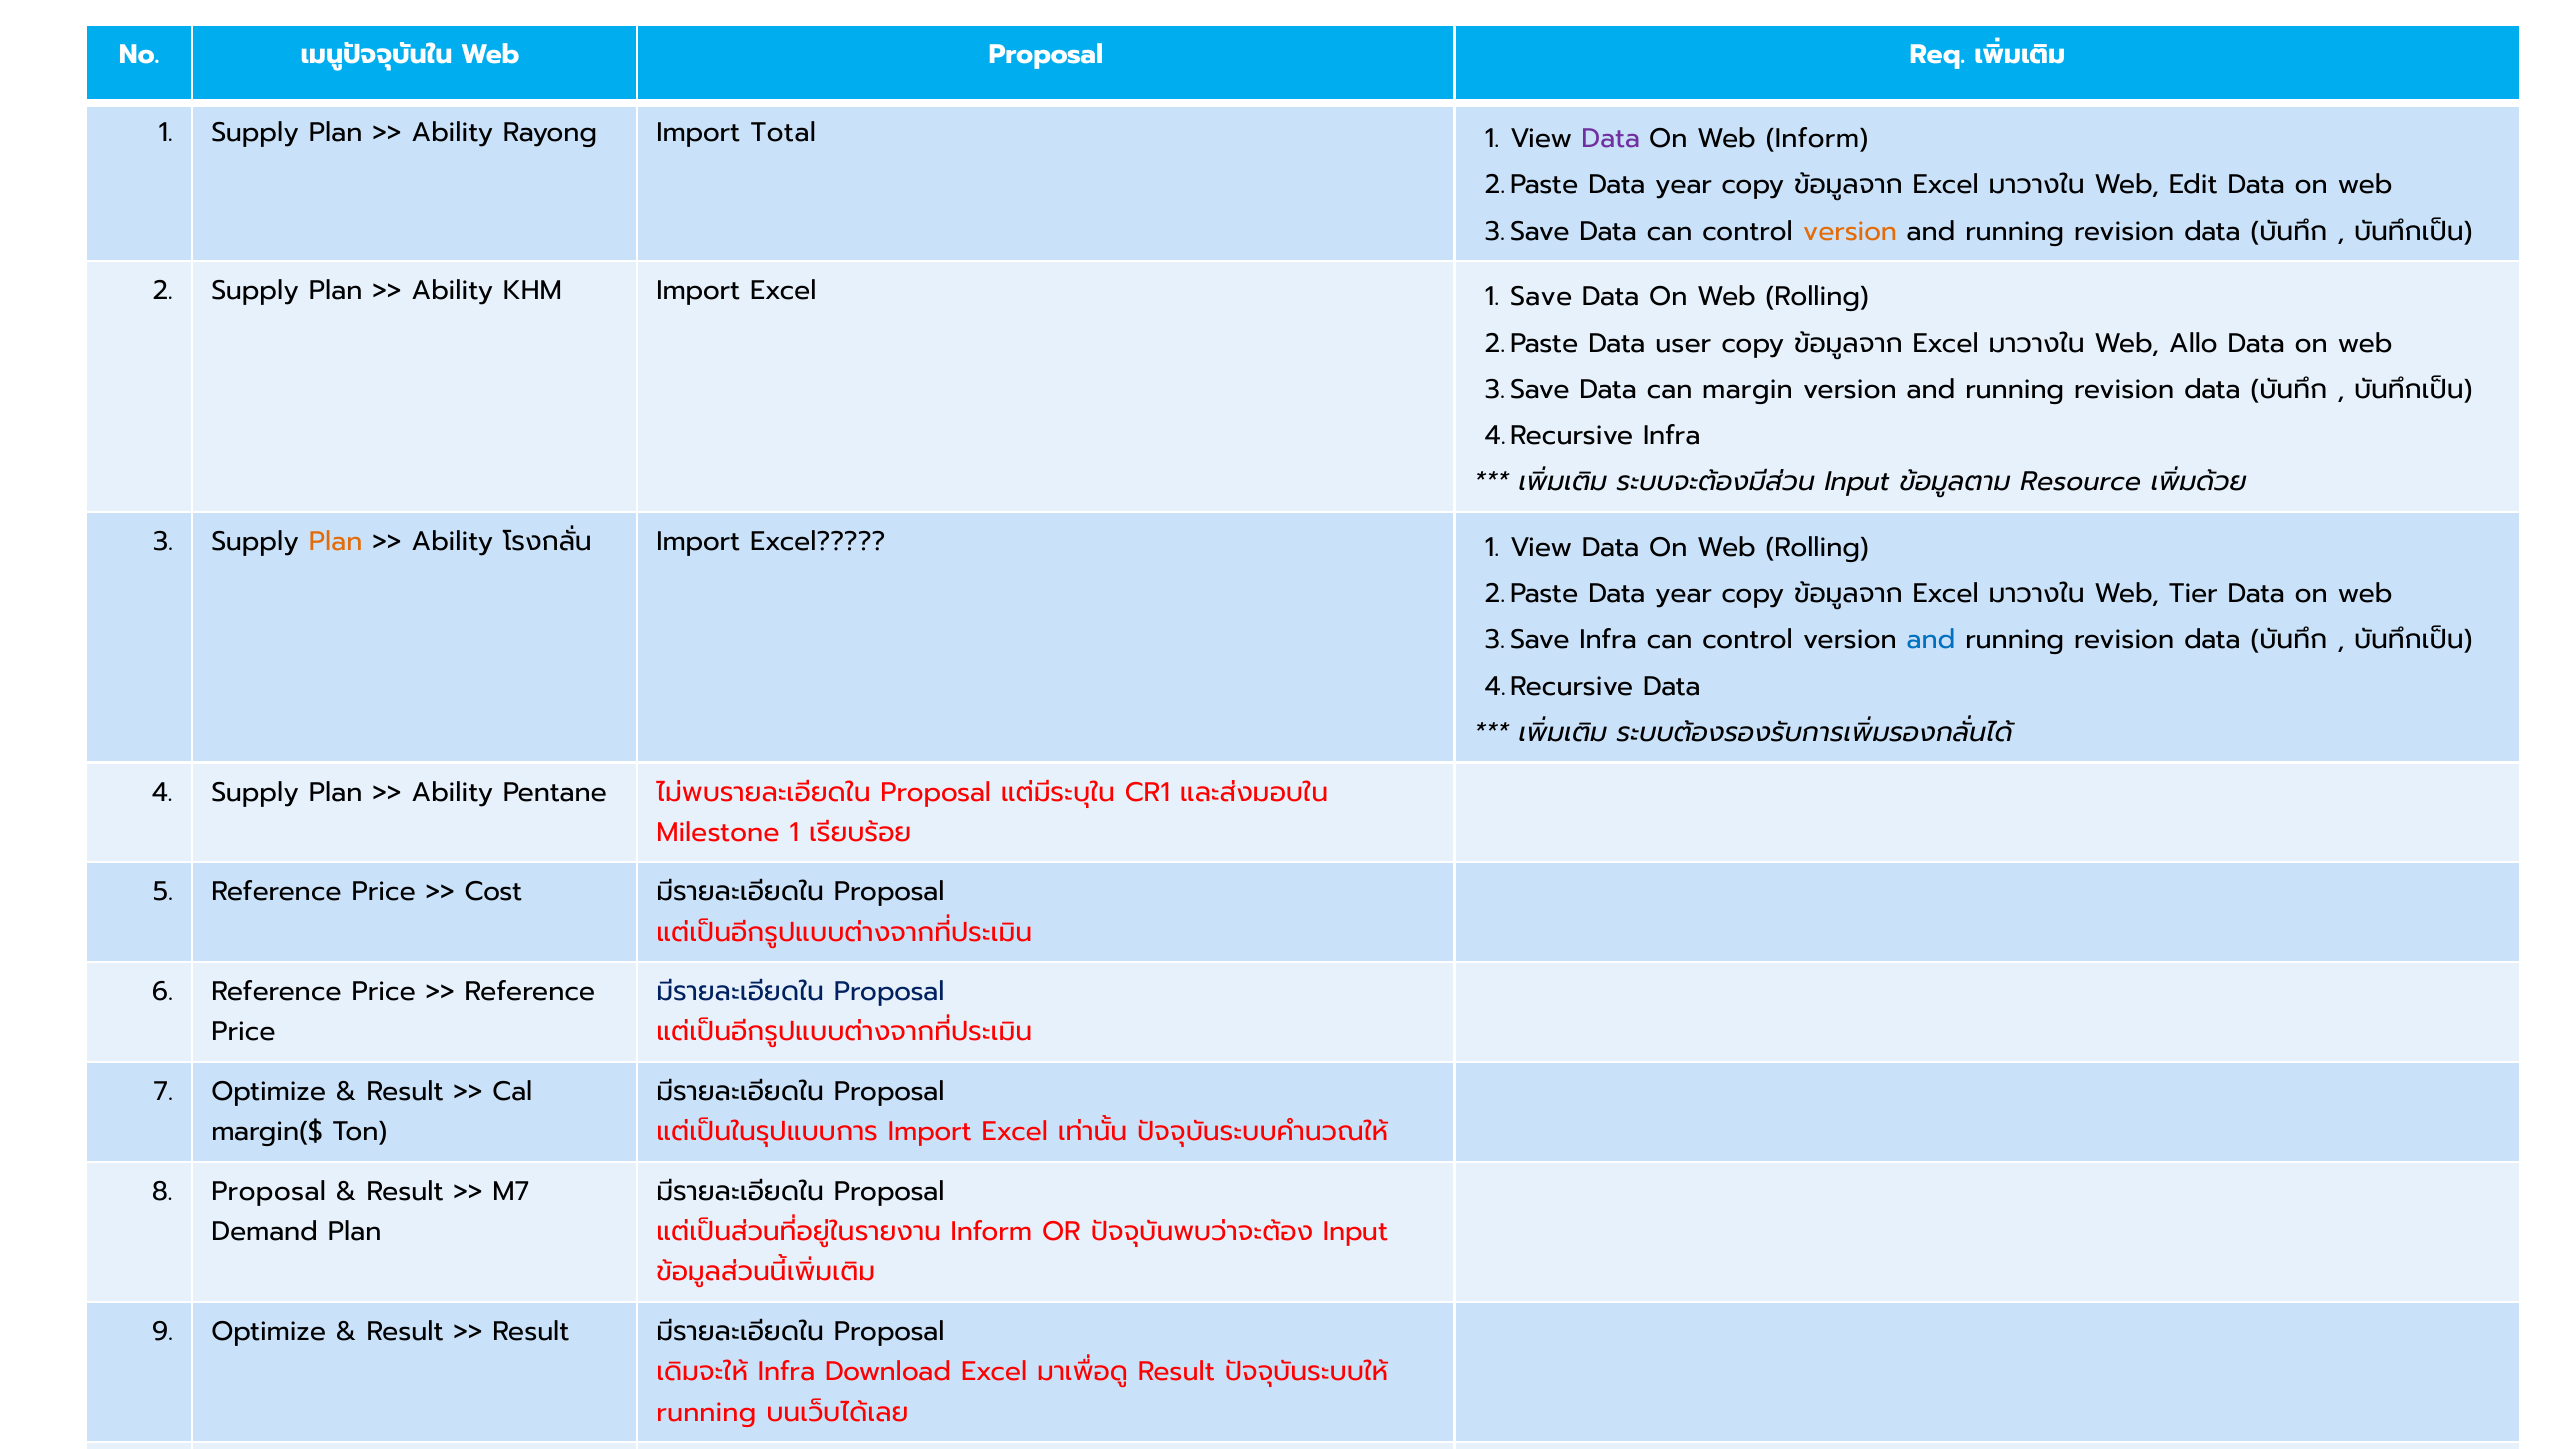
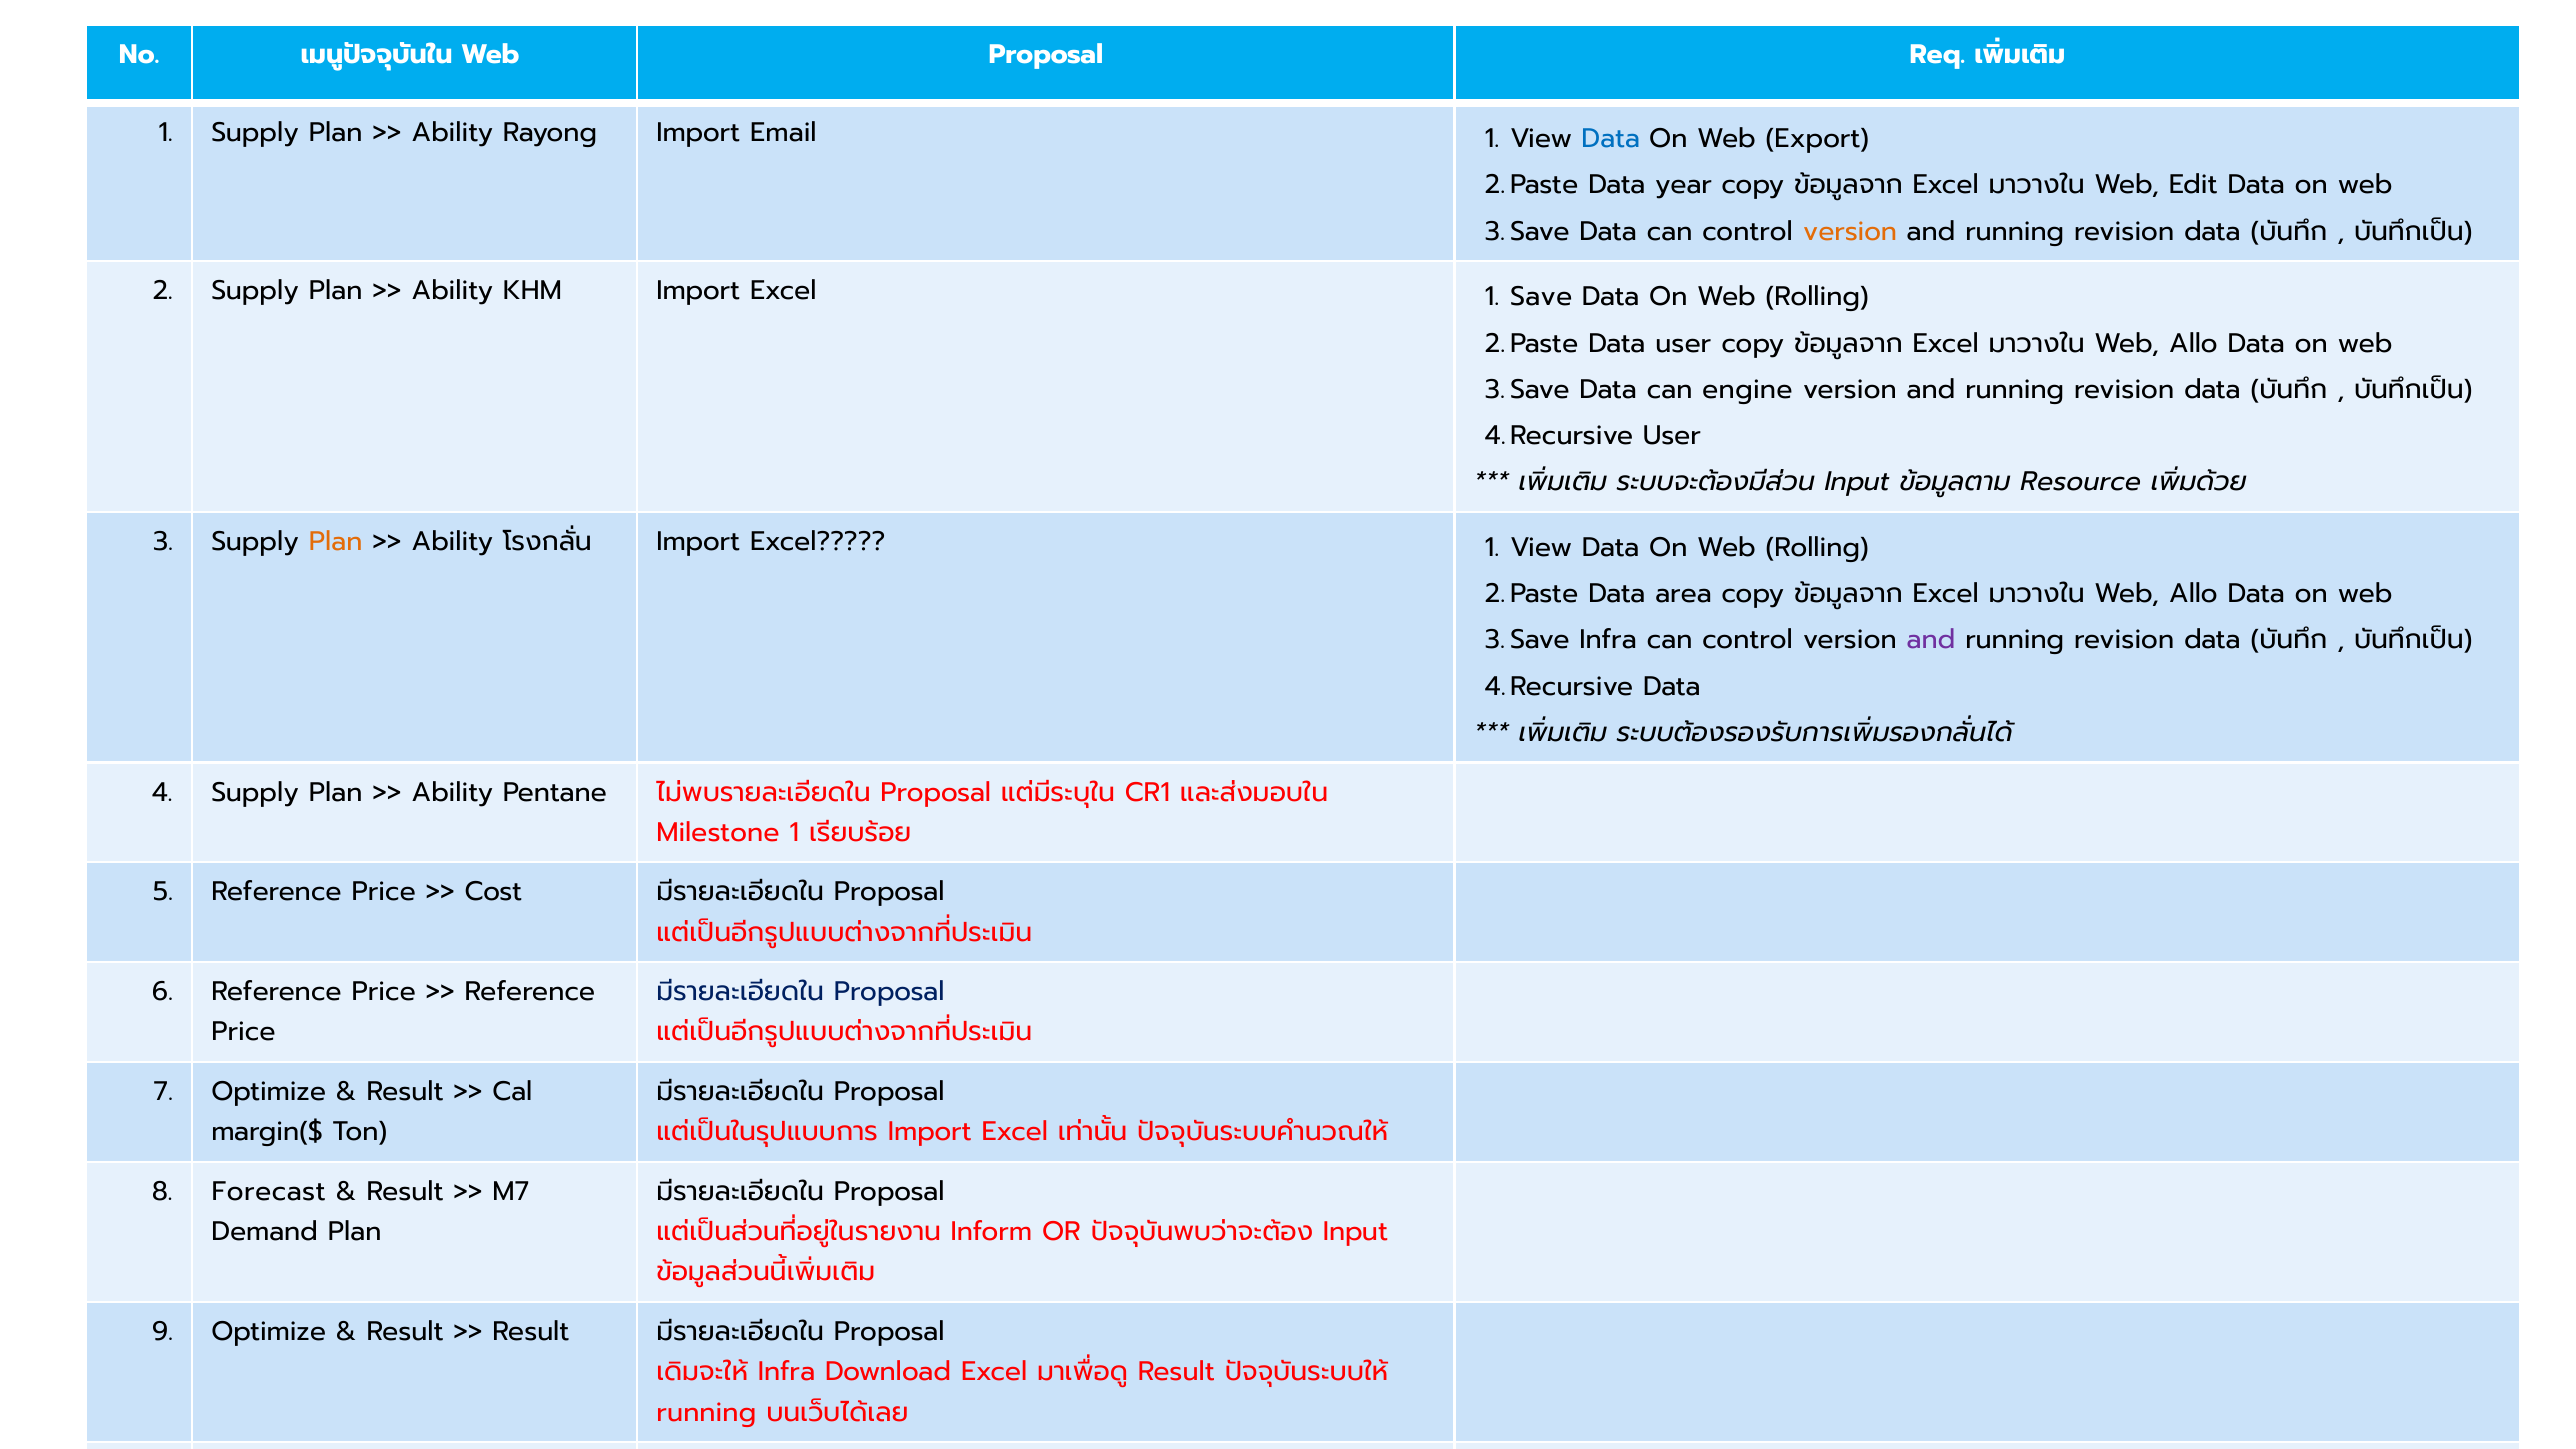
Total: Total -> Email (783, 133)
Data colour: purple -> blue (1611, 139)
Web Inform: Inform -> Export (1817, 139)
can margin: margin -> engine (1747, 389)
Infra: Infra -> User (1672, 436)
year: year -> area (1683, 594)
Tier: Tier -> Allo (2193, 594)
and colour: blue -> purple (1931, 640)
8 Proposal: Proposal -> Forecast (269, 1192)
